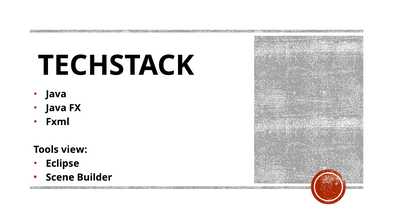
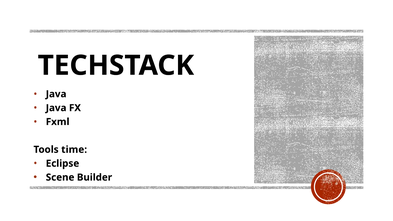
view: view -> time (74, 150)
